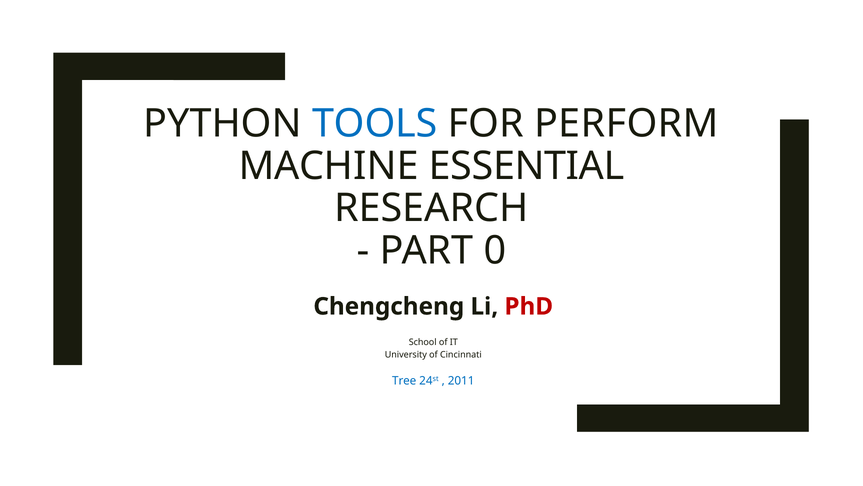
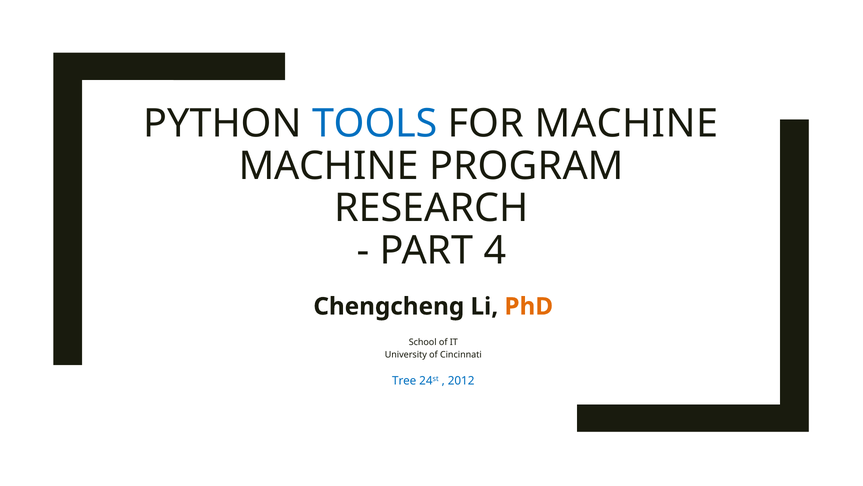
FOR PERFORM: PERFORM -> MACHINE (626, 124)
ESSENTIAL: ESSENTIAL -> PROGRAM (526, 166)
0: 0 -> 4 (495, 250)
PhD colour: red -> orange (529, 306)
2011: 2011 -> 2012 (461, 381)
